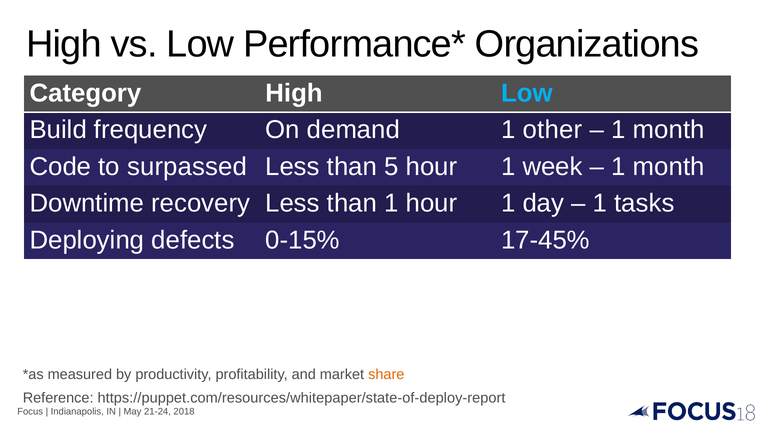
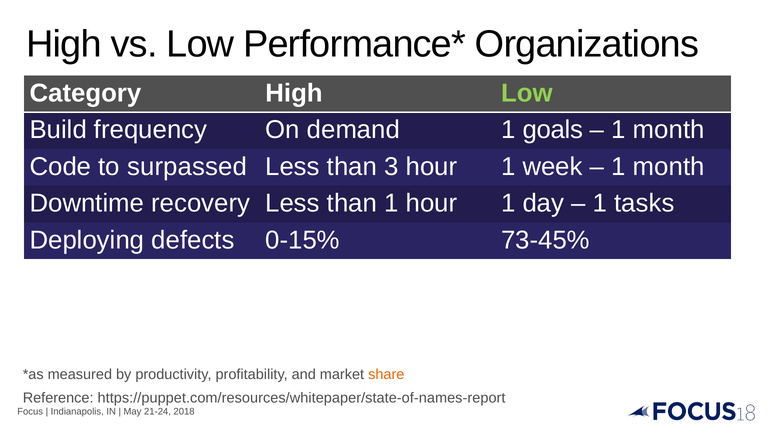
Low colour: light blue -> light green (527, 93)
other: other -> goals (553, 130)
5: 5 -> 3 (391, 167)
17-45%: 17-45% -> 73-45% (546, 240)
https://puppet.com/resources/whitepaper/state-of-deploy-report: https://puppet.com/resources/whitepaper/state-of-deploy-report -> https://puppet.com/resources/whitepaper/state-of-names-report (302, 398)
